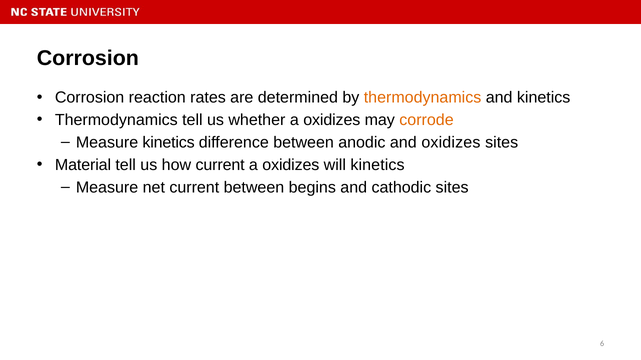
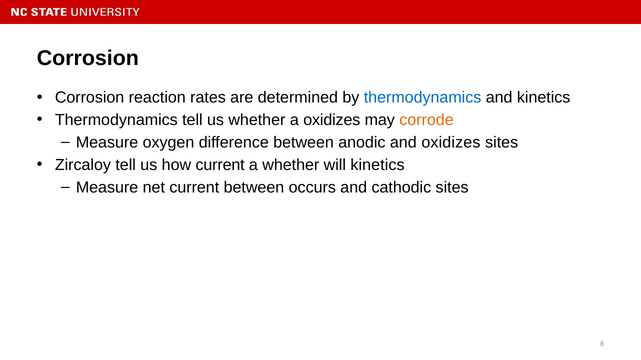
thermodynamics colour: orange -> blue (423, 98)
Measure kinetics: kinetics -> oxygen (168, 143)
Material: Material -> Zircaloy (83, 165)
oxidizes: oxidizes -> whether (291, 165)
begins: begins -> occurs (312, 188)
